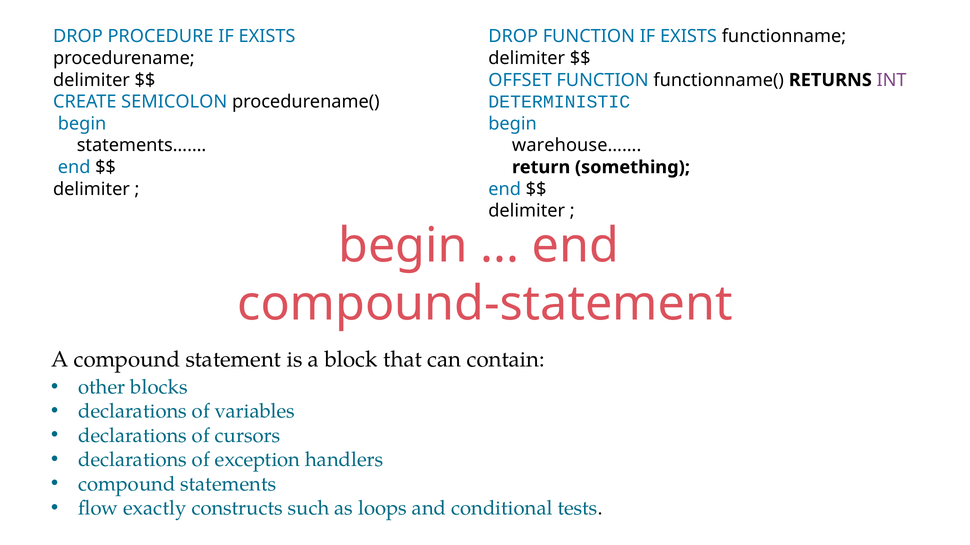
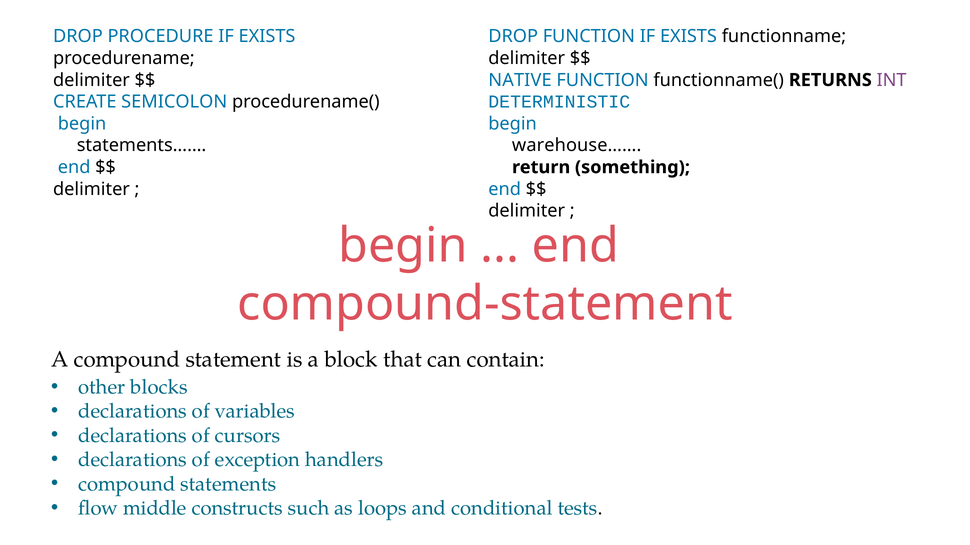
OFFSET: OFFSET -> NATIVE (520, 80)
exactly: exactly -> middle (155, 509)
